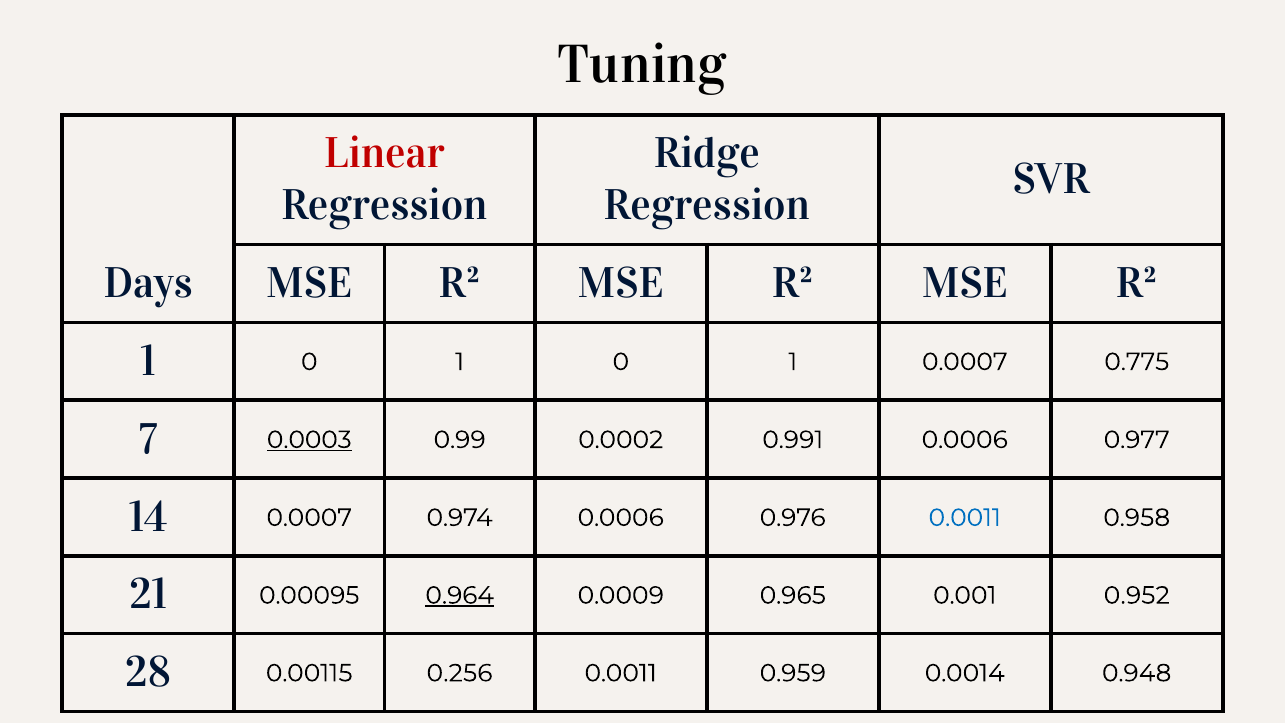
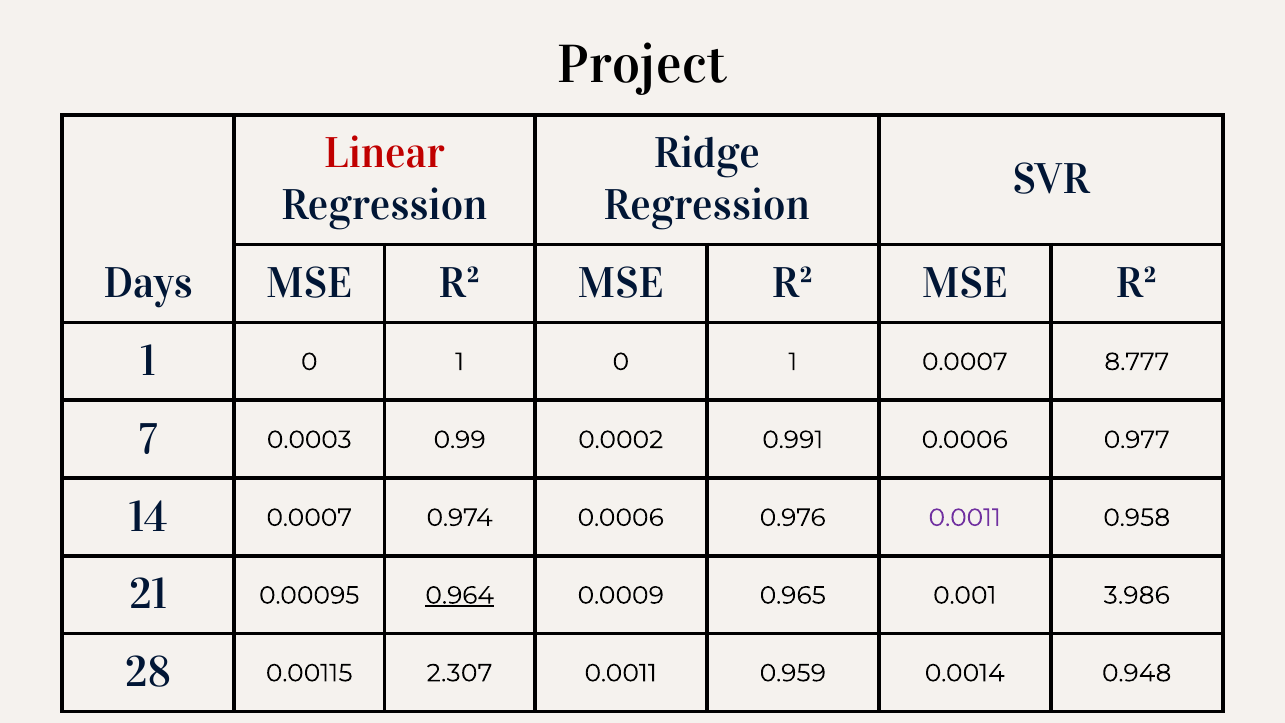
Tuning: Tuning -> Project (642, 65)
0.775: 0.775 -> 8.777 (1137, 362)
0.0003 underline: present -> none (309, 440)
0.0011 colour: blue -> purple (965, 518)
0.952: 0.952 -> 3.986 (1137, 595)
0.256: 0.256 -> 2.307 (459, 673)
